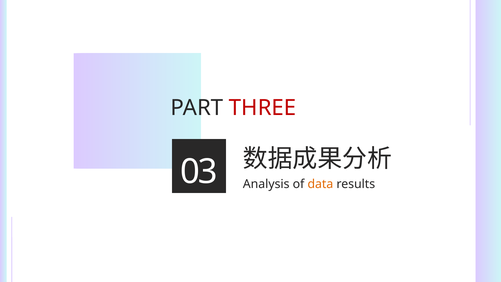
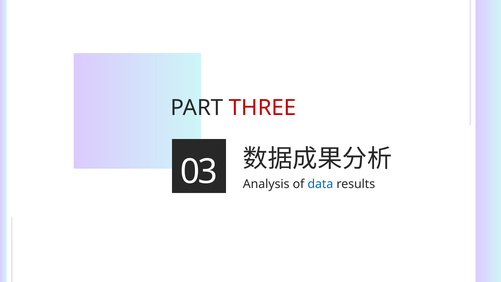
data colour: orange -> blue (320, 184)
